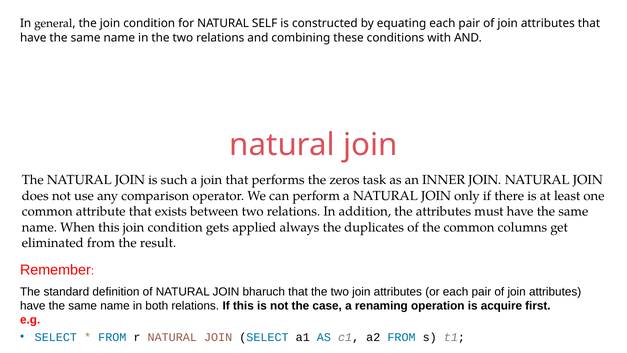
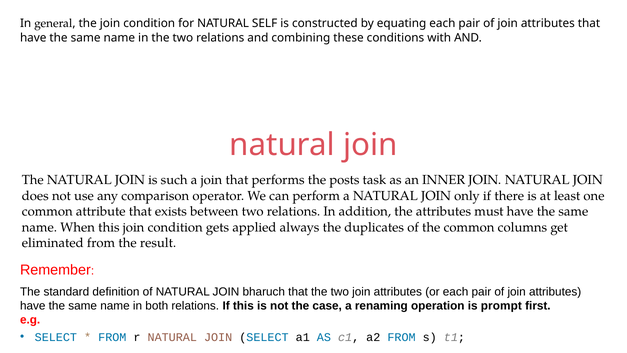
zeros: zeros -> posts (344, 180)
acquire: acquire -> prompt (501, 306)
